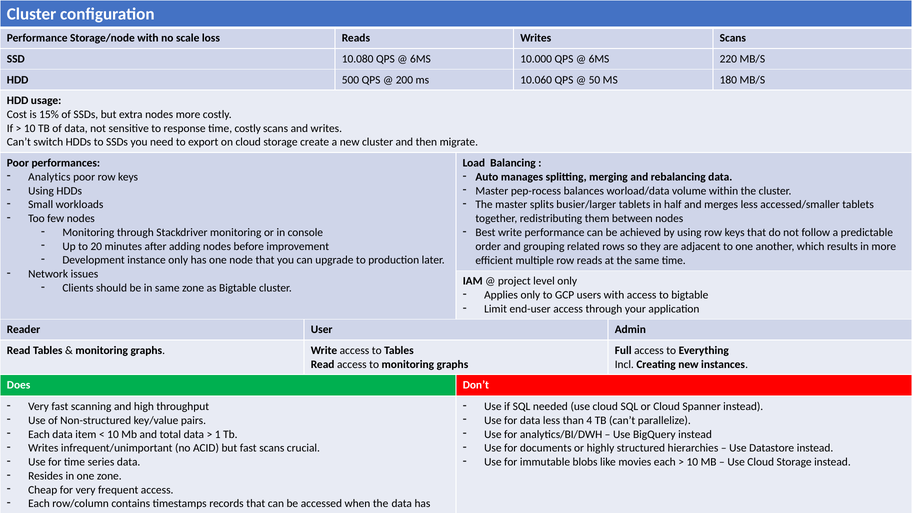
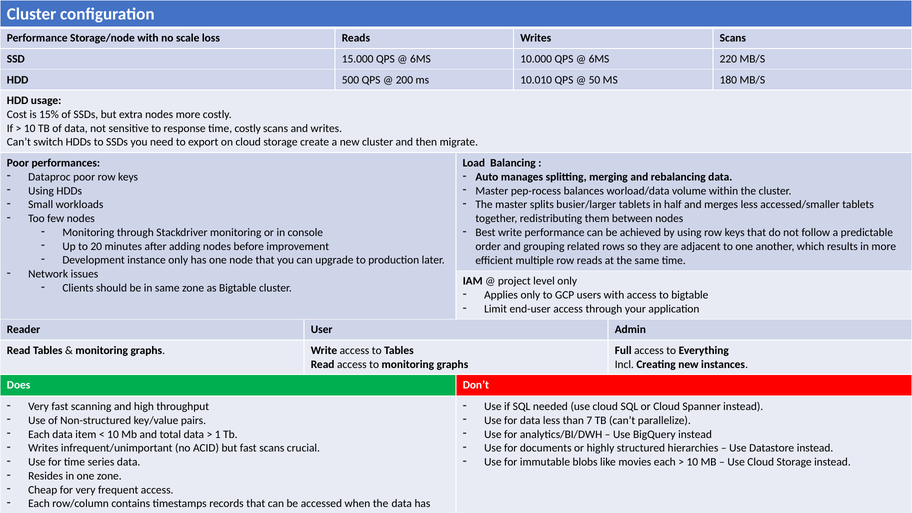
10.080: 10.080 -> 15.000 (358, 59)
10.060: 10.060 -> 10.010 (536, 80)
Analytics: Analytics -> Dataproc (49, 177)
4: 4 -> 7 (589, 420)
